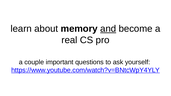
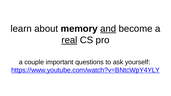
real underline: none -> present (69, 40)
